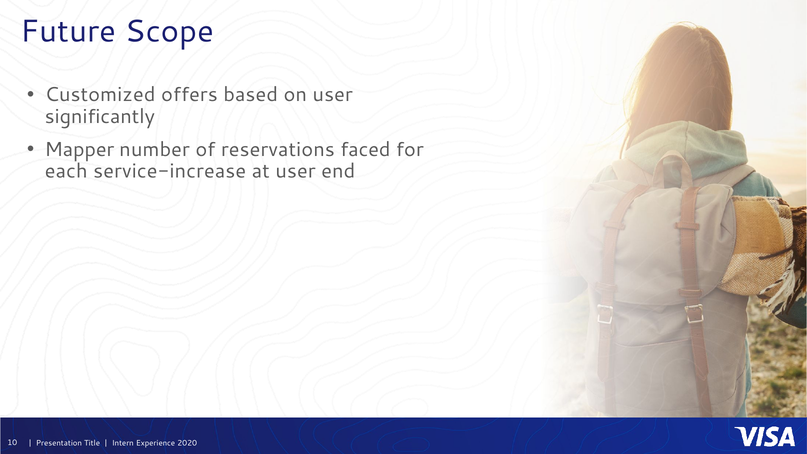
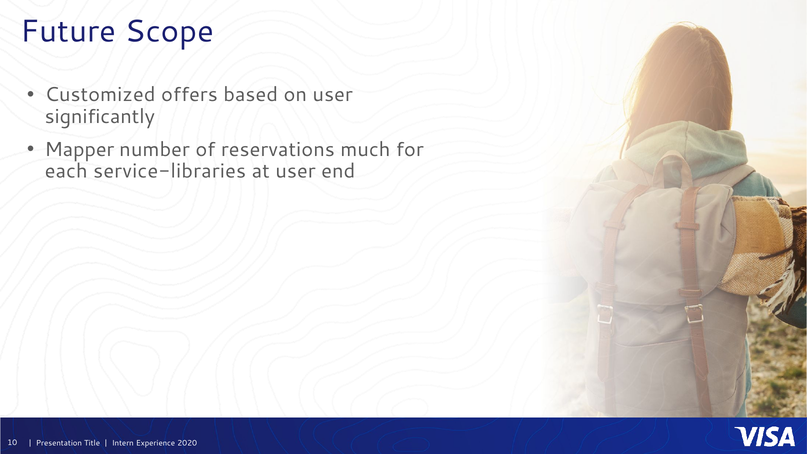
faced: faced -> much (365, 149)
service-increase: service-increase -> service-libraries (170, 171)
